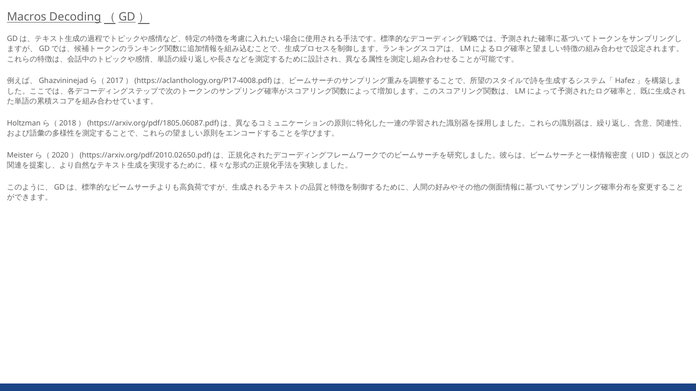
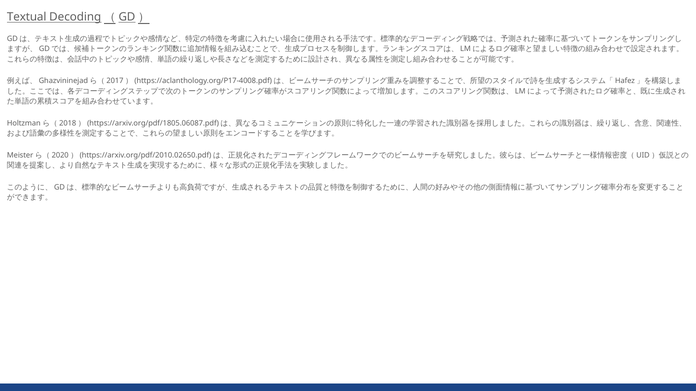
Macros: Macros -> Textual (27, 17)
